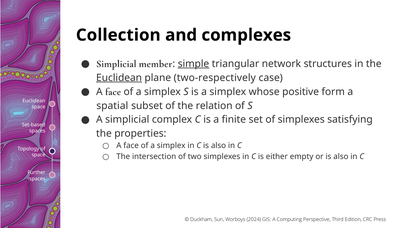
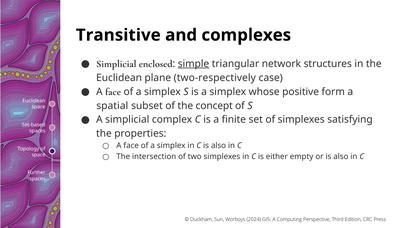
Collection: Collection -> Transitive (118, 35)
member: member -> enclosed (156, 64)
Euclidean underline: present -> none (119, 78)
relation: relation -> concept (214, 106)
